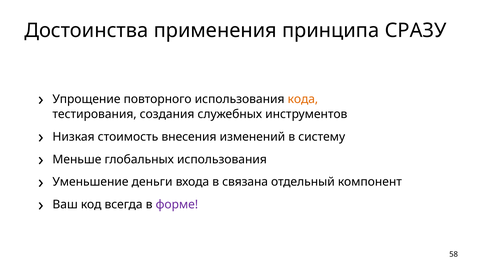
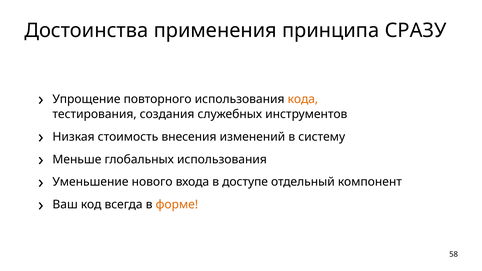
деньги: деньги -> нового (152, 182)
связана: связана -> доступе (245, 182)
форме colour: purple -> orange (177, 205)
